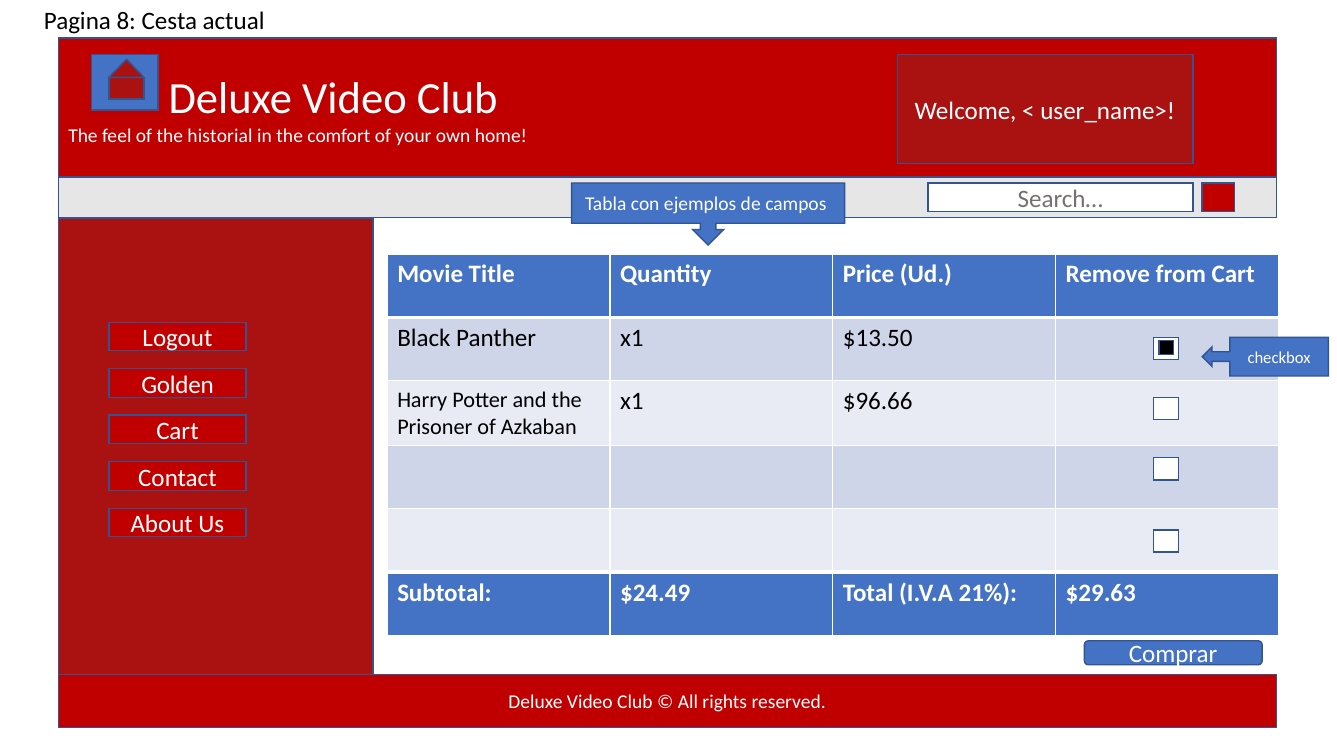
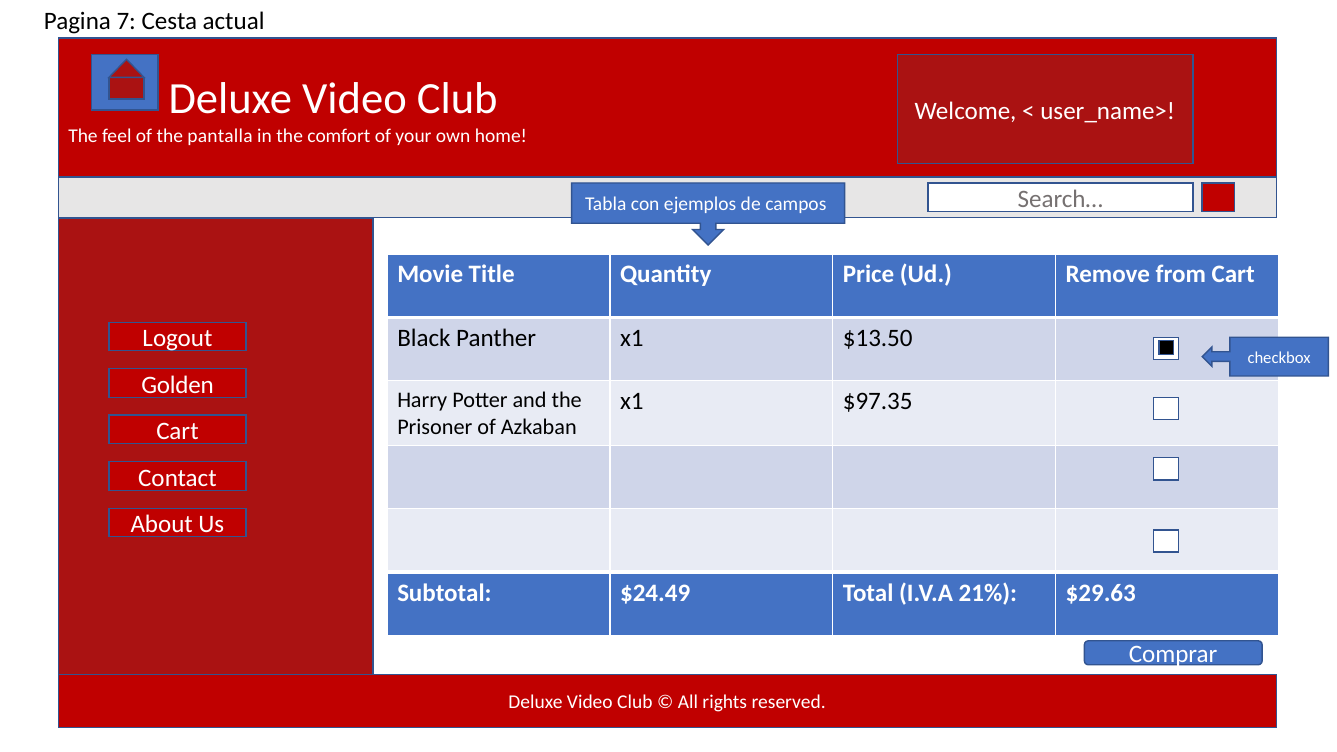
8: 8 -> 7 (126, 22)
historial: historial -> pantalla (220, 136)
$96.66: $96.66 -> $97.35 (878, 401)
